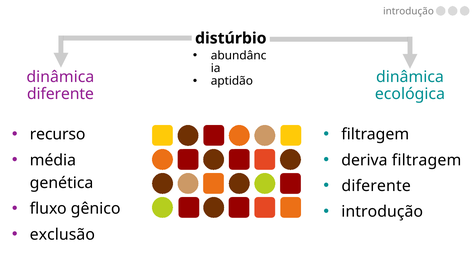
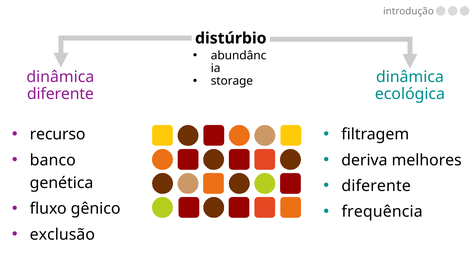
aptidão: aptidão -> storage (232, 81)
média: média -> banco (53, 160)
deriva filtragem: filtragem -> melhores (427, 160)
introdução: introdução -> frequência (382, 212)
